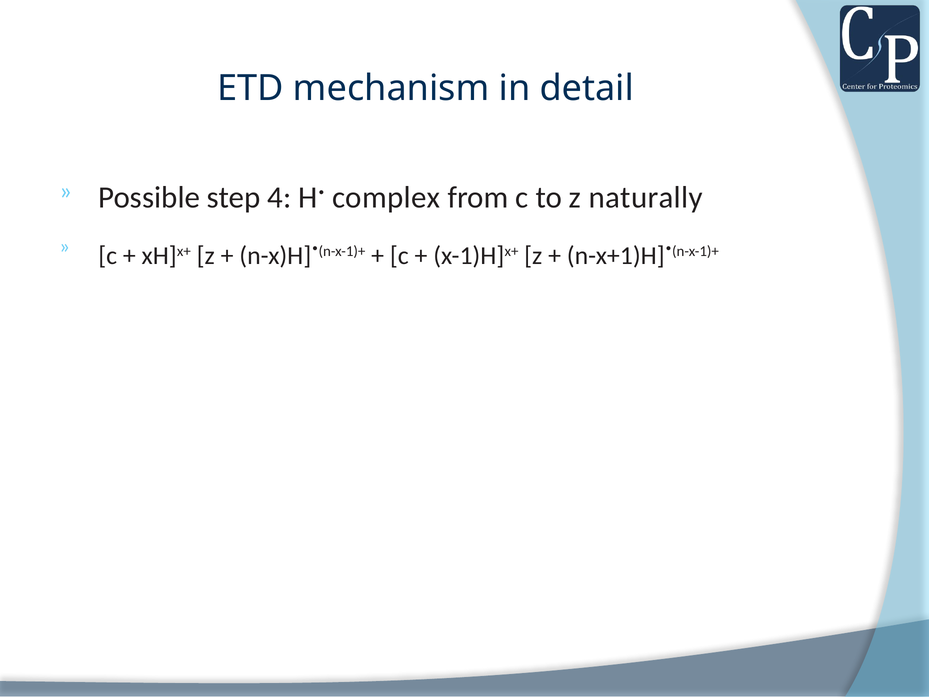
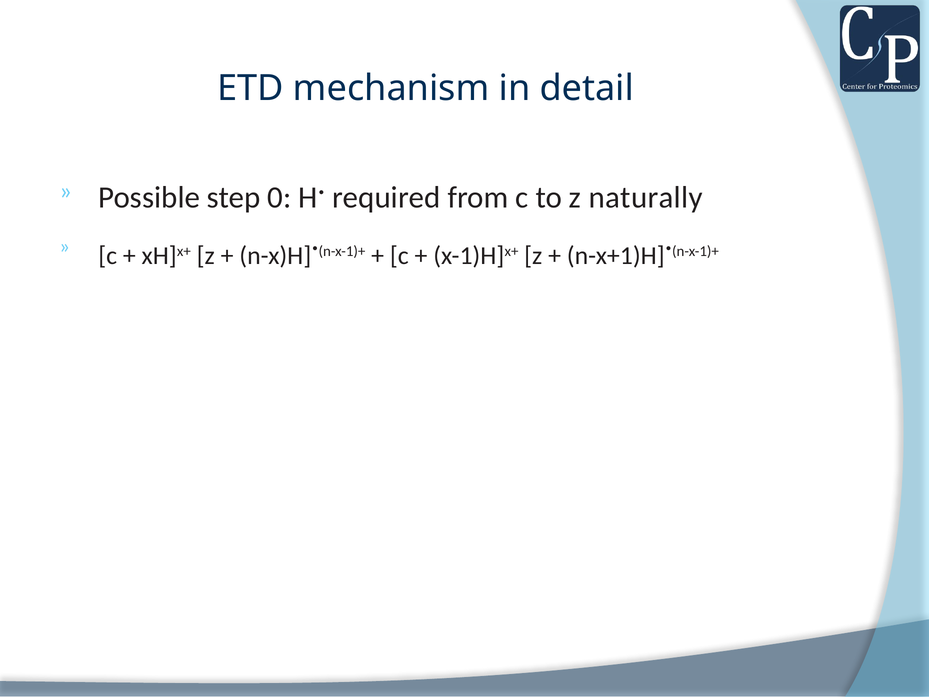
4: 4 -> 0 (279, 198)
complex: complex -> required (386, 198)
